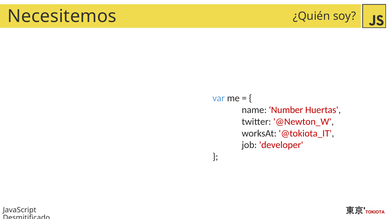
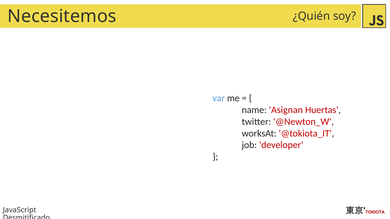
Number: Number -> Asignan (286, 110)
